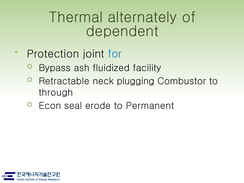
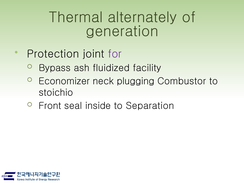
dependent: dependent -> generation (122, 31)
for colour: blue -> purple (115, 54)
Retractable: Retractable -> Economizer (64, 81)
through: through -> stoichio (56, 93)
Econ: Econ -> Front (50, 106)
erode: erode -> inside (98, 106)
Permanent: Permanent -> Separation (150, 106)
